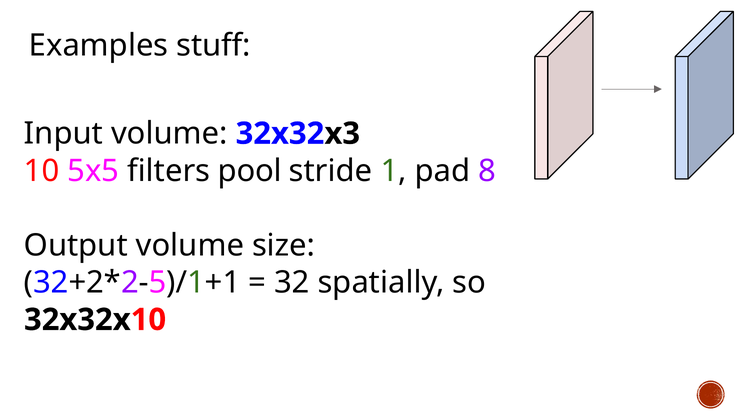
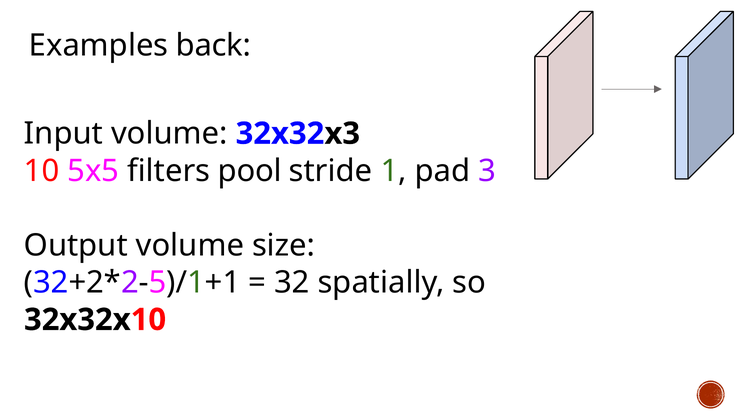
stuff: stuff -> back (214, 45)
8: 8 -> 3 (487, 171)
